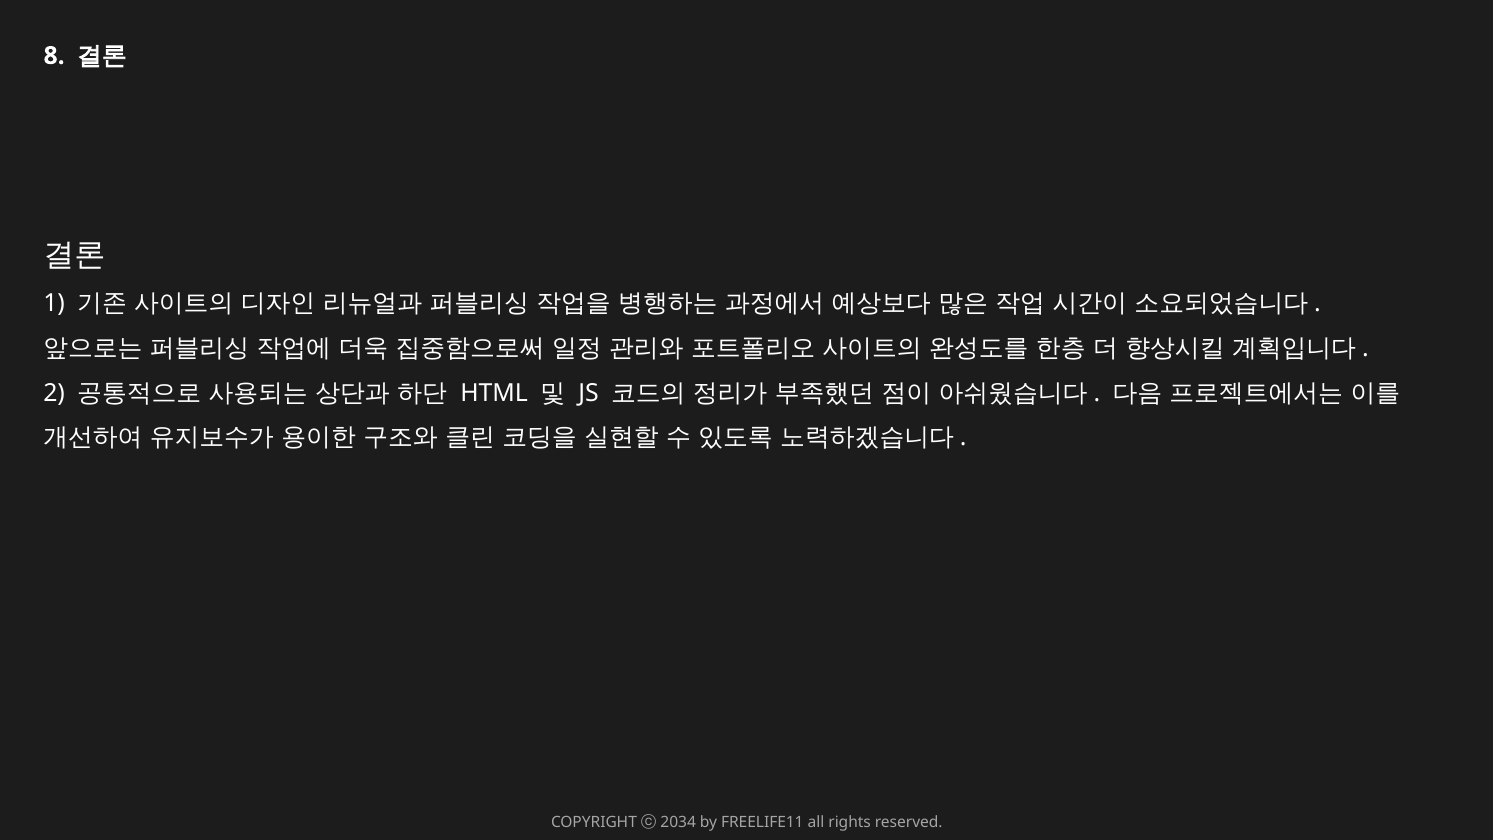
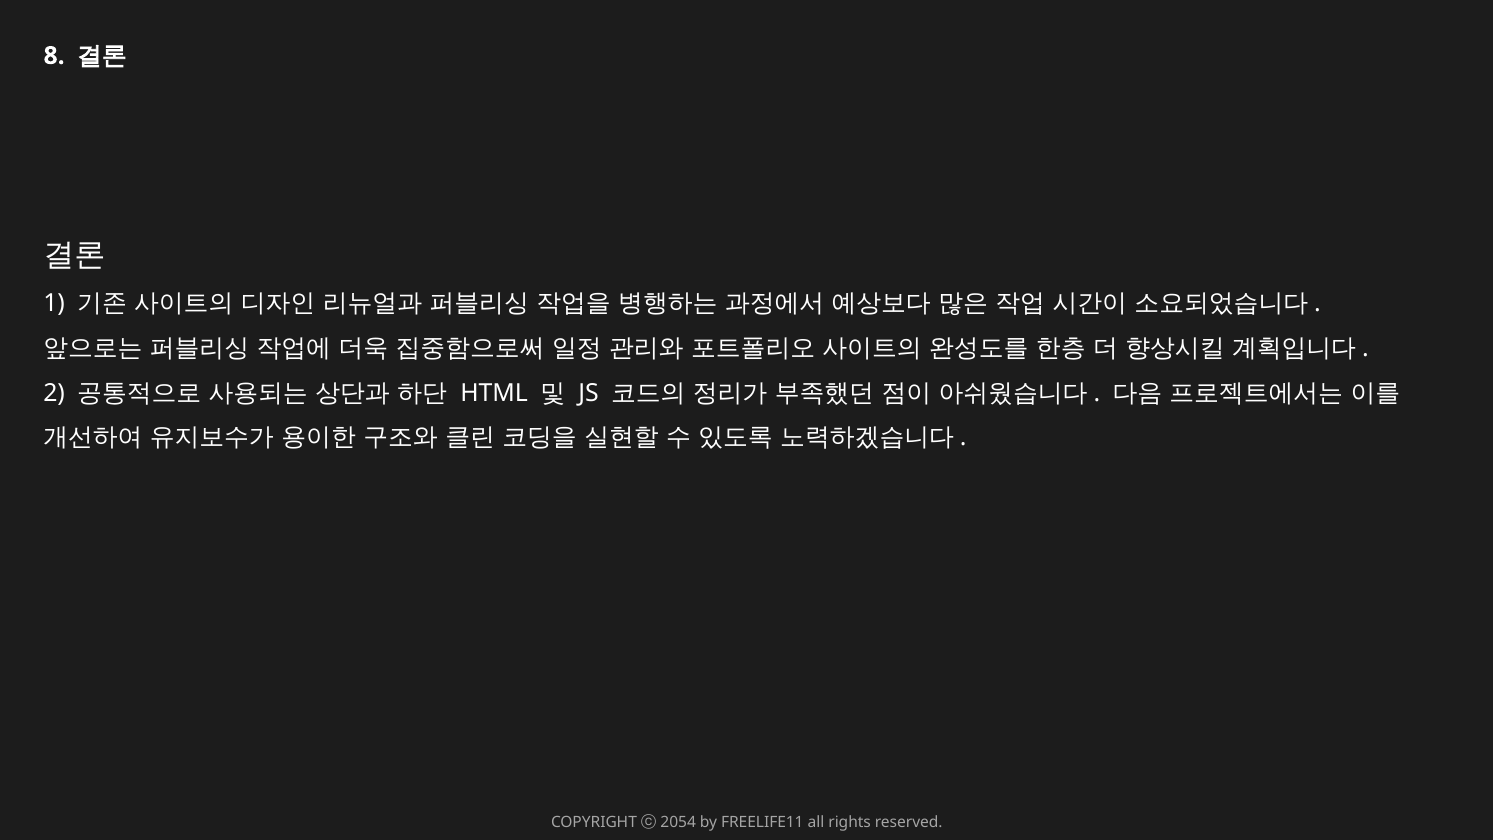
2034: 2034 -> 2054 (678, 822)
